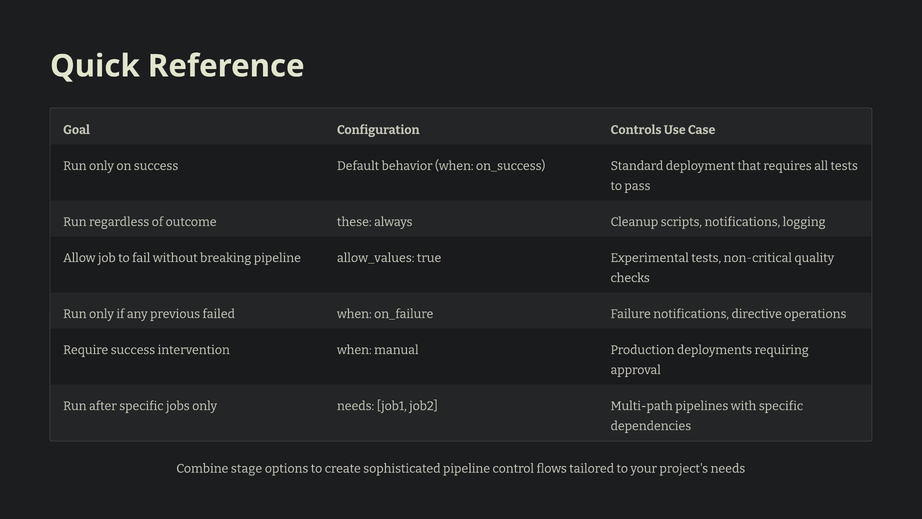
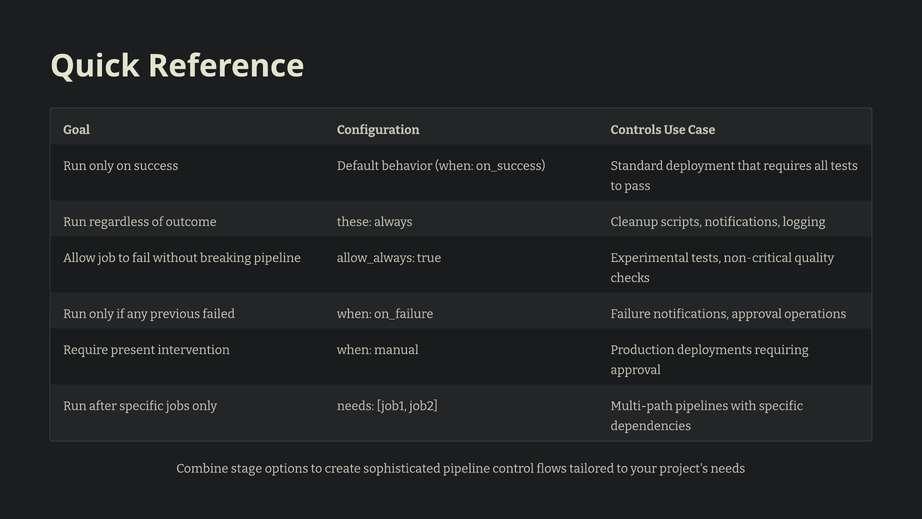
allow_values: allow_values -> allow_always (376, 258)
notifications directive: directive -> approval (757, 314)
Require success: success -> present (133, 350)
